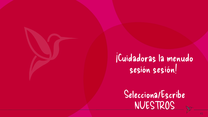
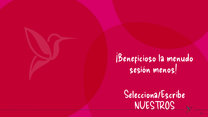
¡Cuidadoras: ¡Cuidadoras -> ¡Beneficioso (136, 58)
sesión sesión: sesión -> menos (165, 69)
